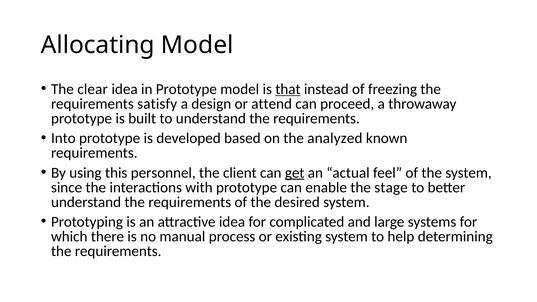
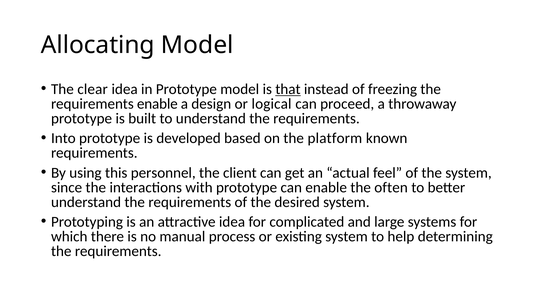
requirements satisfy: satisfy -> enable (157, 104)
attend: attend -> logical (272, 104)
analyzed: analyzed -> platform (335, 138)
get underline: present -> none (295, 173)
stage: stage -> often (391, 187)
